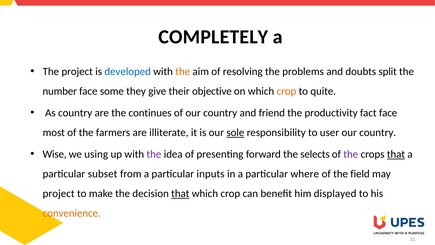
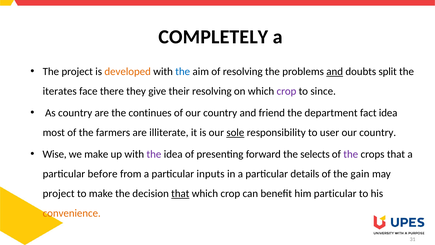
developed colour: blue -> orange (128, 71)
the colour: orange -> blue (183, 71)
and underline: none -> present (335, 71)
number: number -> iterates (60, 91)
some: some -> there (112, 91)
their objective: objective -> resolving (212, 91)
crop colour: orange -> purple (286, 91)
quite: quite -> since (323, 91)
productivity: productivity -> department (331, 113)
fact face: face -> idea (388, 113)
we using: using -> make (96, 154)
that underline: present -> none (396, 154)
subset: subset -> before (103, 174)
where: where -> details (305, 174)
field: field -> gain (360, 174)
him displayed: displayed -> particular (335, 193)
